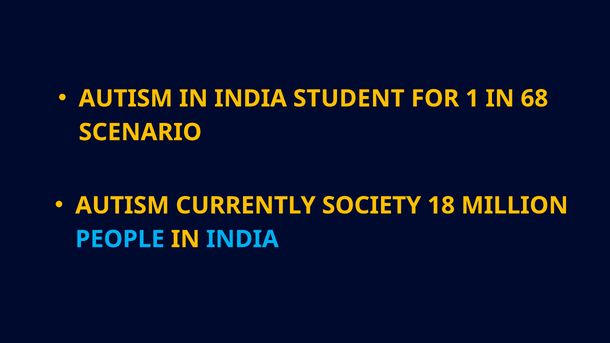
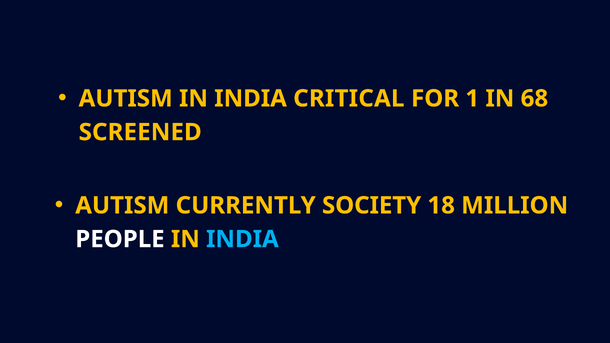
STUDENT: STUDENT -> CRITICAL (349, 99)
SCENARIO: SCENARIO -> SCREENED (140, 132)
PEOPLE colour: light blue -> white (120, 239)
